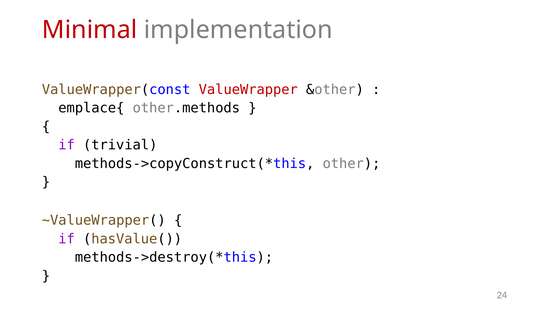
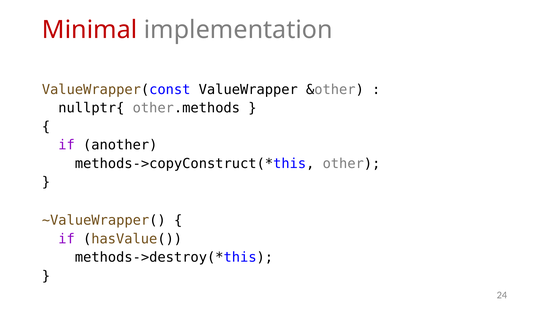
ValueWrapper colour: red -> black (248, 89)
emplace{: emplace{ -> nullptr{ (91, 108)
trivial: trivial -> another (120, 145)
